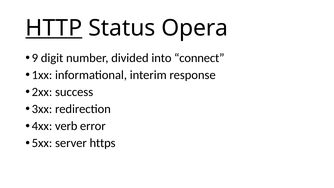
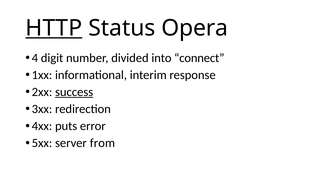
9: 9 -> 4 (35, 58)
success underline: none -> present (74, 92)
verb: verb -> puts (66, 126)
https: https -> from (102, 143)
